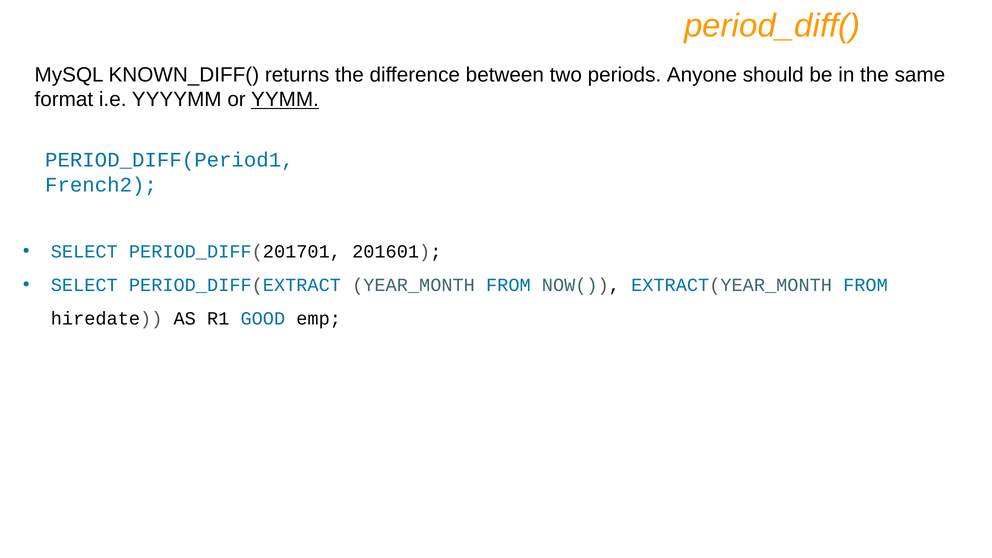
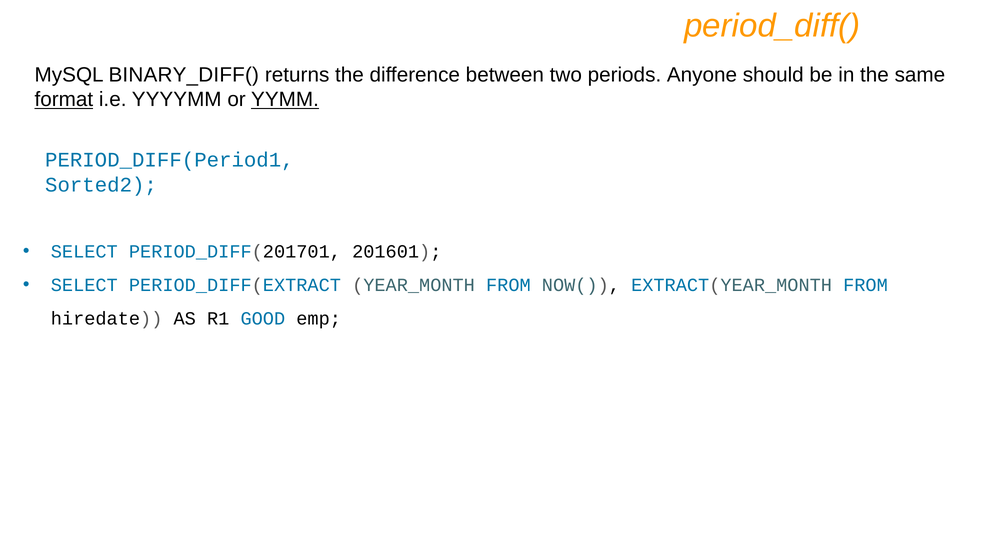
KNOWN_DIFF(: KNOWN_DIFF( -> BINARY_DIFF( (184, 75)
format underline: none -> present (64, 100)
French2: French2 -> Sorted2 (101, 185)
